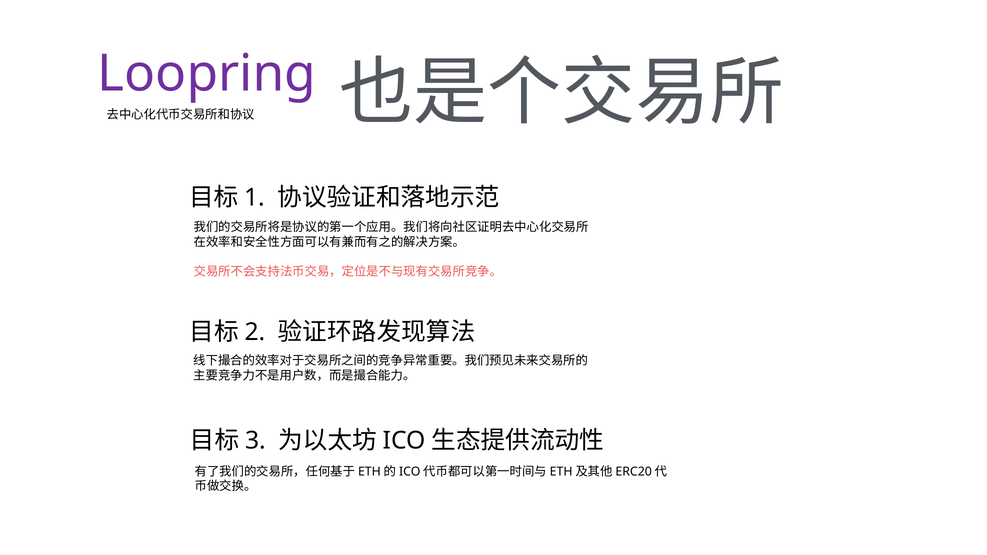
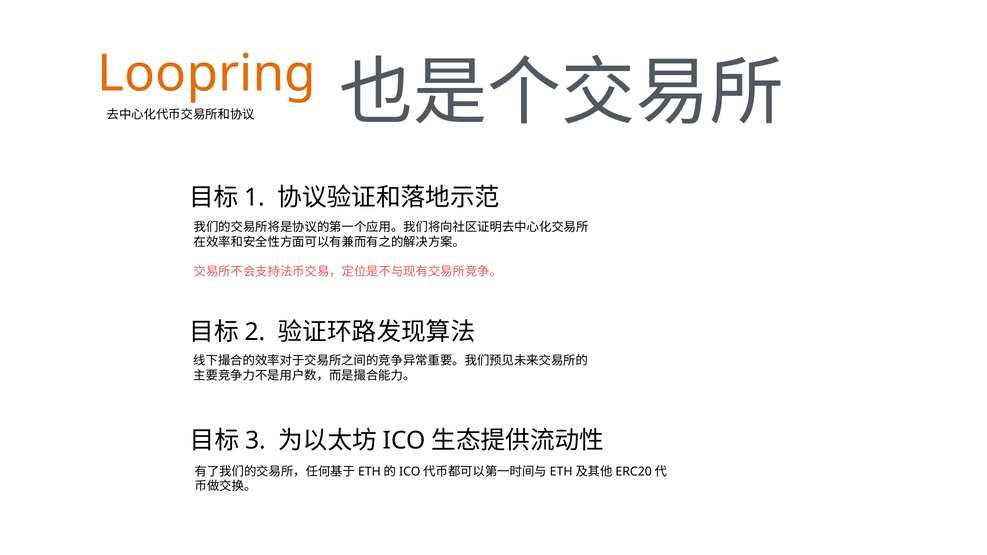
Loopring colour: purple -> orange (207, 74)
